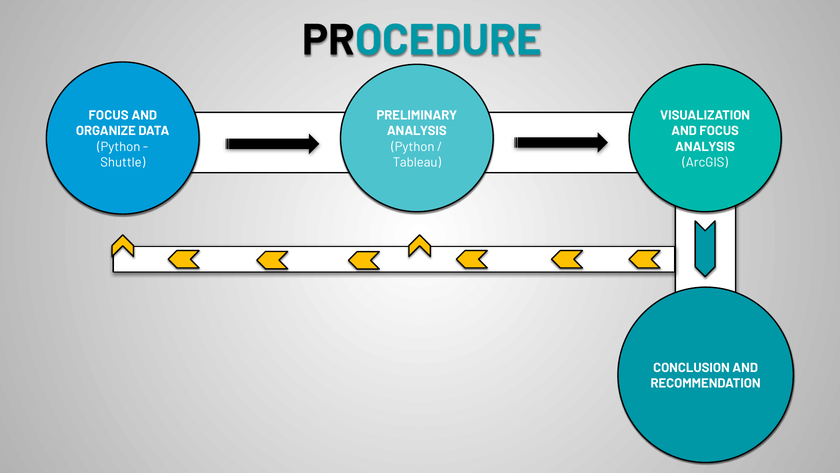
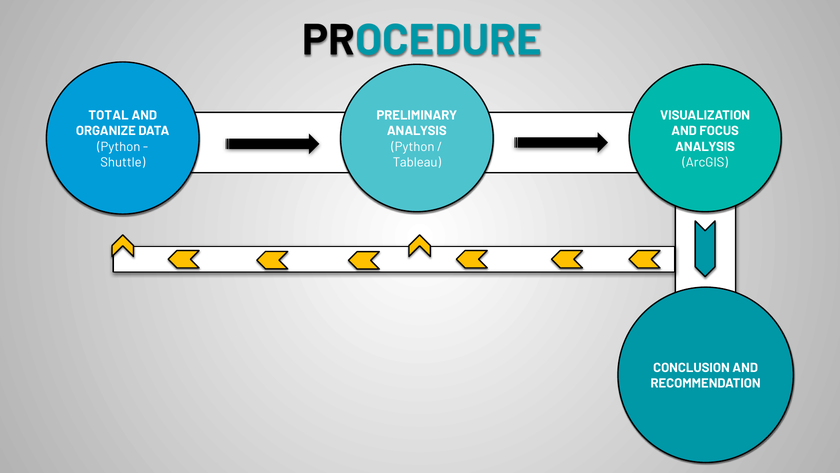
FOCUS: FOCUS -> TOTAL (109, 115)
